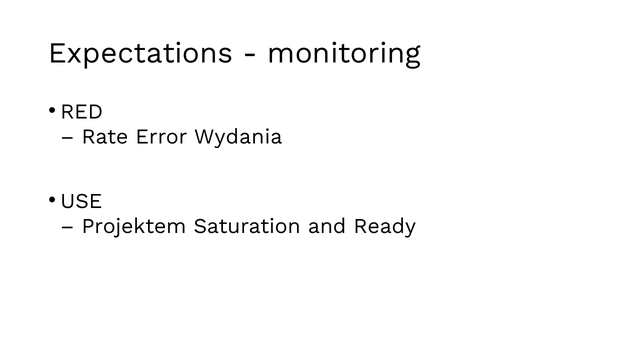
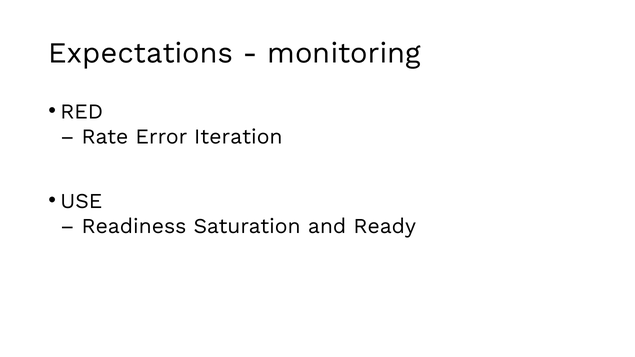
Wydania: Wydania -> Iteration (238, 137)
Projektem: Projektem -> Readiness (134, 227)
